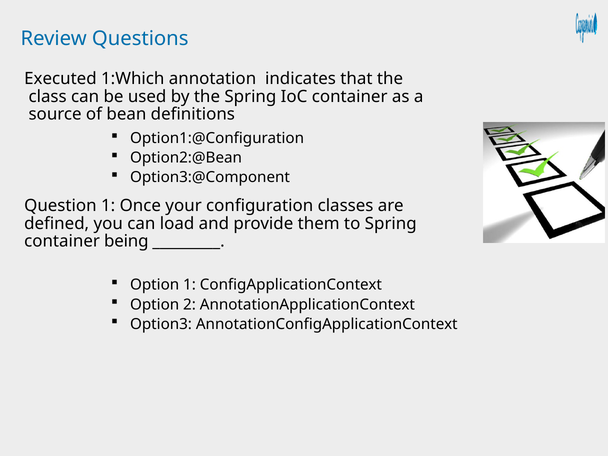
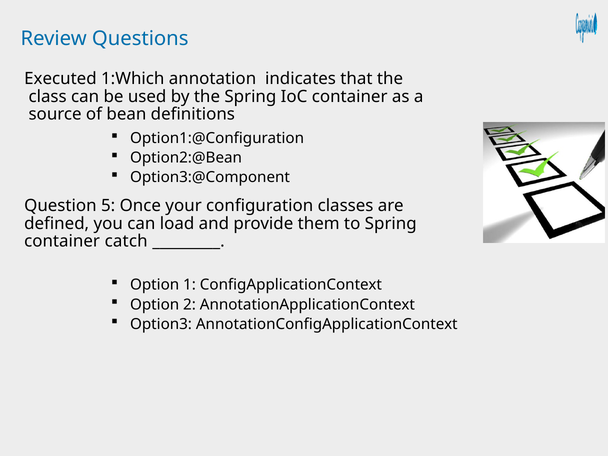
Question 1: 1 -> 5 (108, 206)
being: being -> catch (126, 241)
